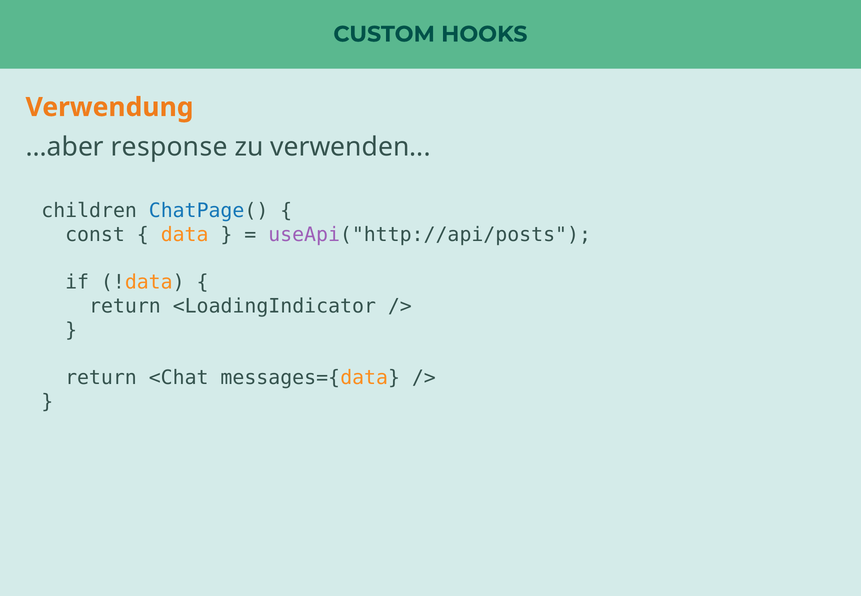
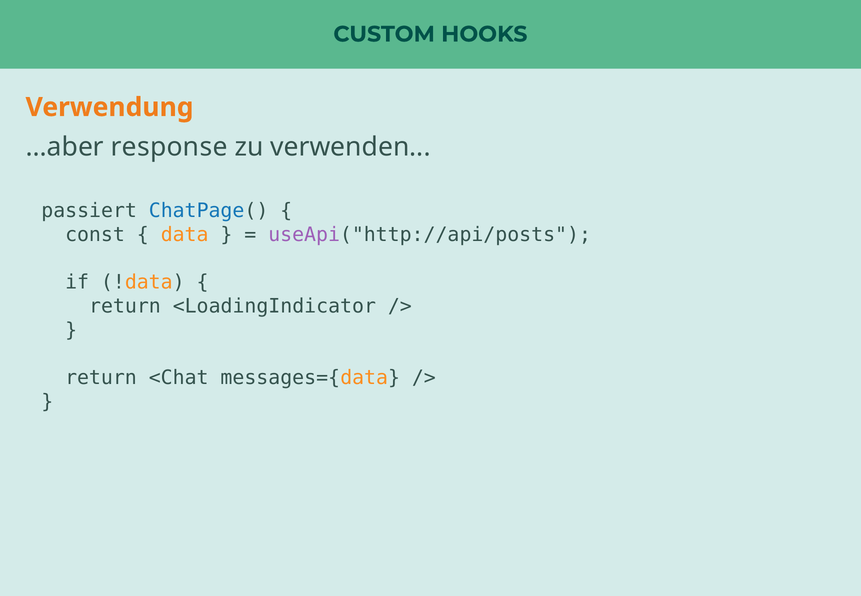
children: children -> passiert (89, 211)
